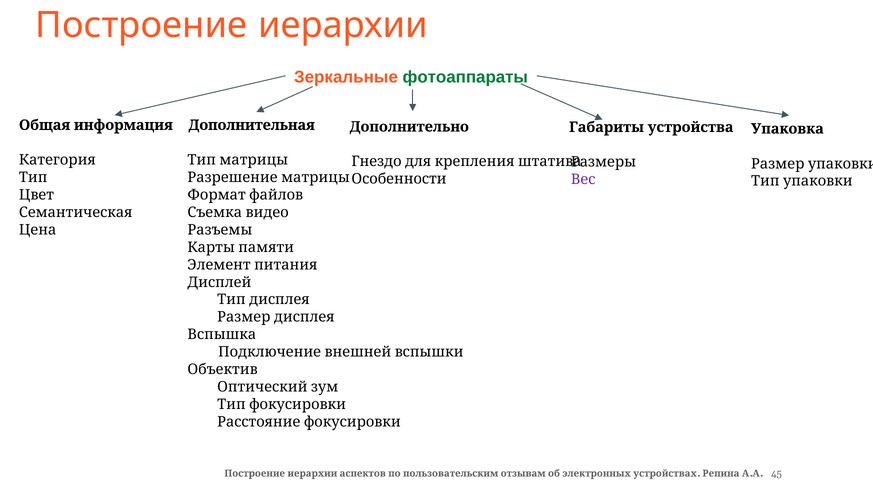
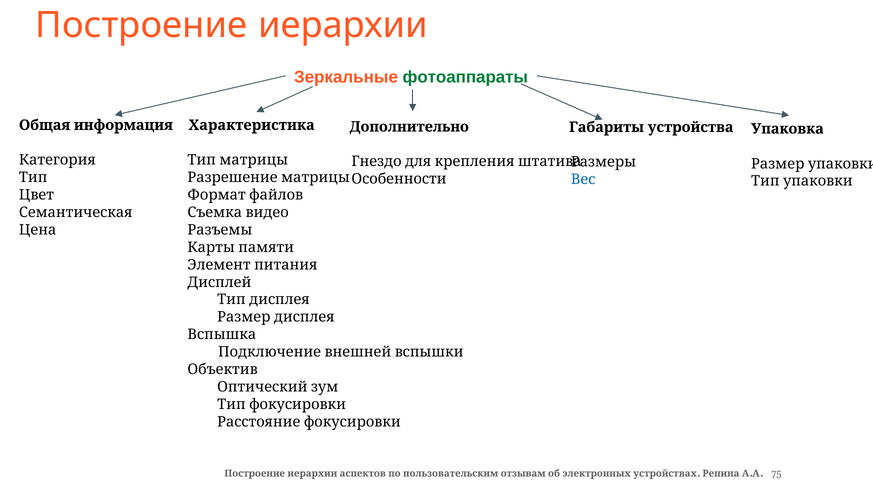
Дополнительная: Дополнительная -> Характеристика (252, 125)
Вес colour: purple -> blue (583, 180)
45: 45 -> 75 (776, 473)
